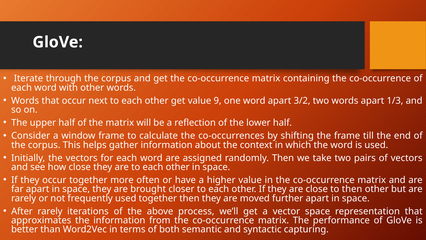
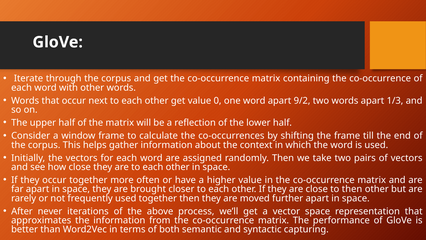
9: 9 -> 0 (218, 101)
3/2: 3/2 -> 9/2 (302, 101)
After rarely: rarely -> never (50, 211)
